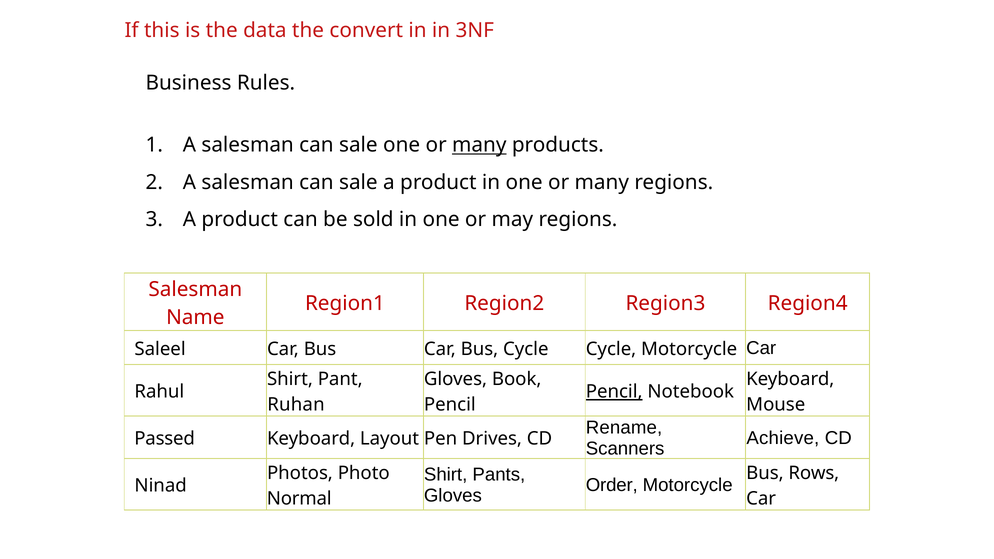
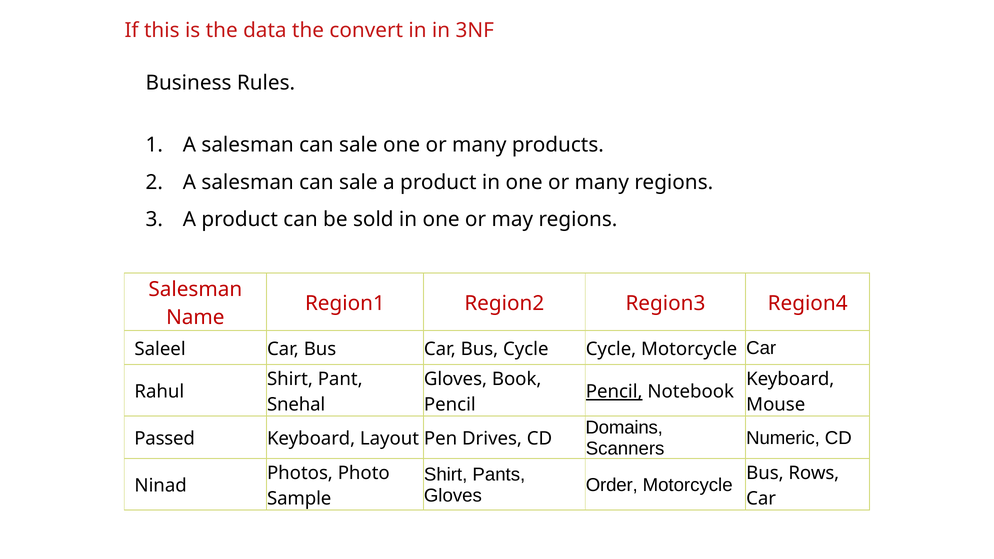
many underline: present -> none (479, 145)
Ruhan: Ruhan -> Snehal (296, 405)
Rename: Rename -> Domains (624, 428)
Achieve: Achieve -> Numeric (783, 438)
Normal: Normal -> Sample (299, 499)
